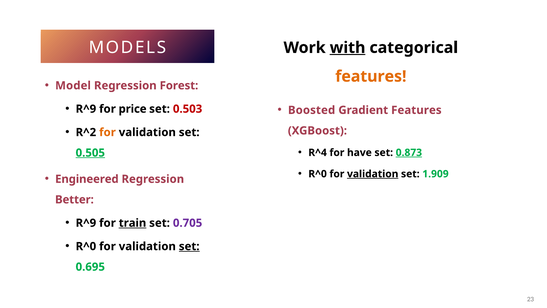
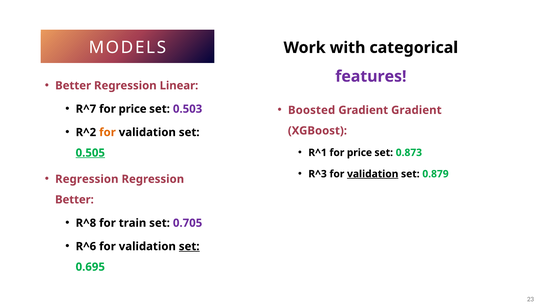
with underline: present -> none (348, 48)
features colour: orange -> purple (371, 76)
Model: Model -> Better (73, 85)
Forest: Forest -> Linear (179, 85)
R^9: R^9 -> R^7 (86, 109)
0.503 colour: red -> purple (188, 109)
Gradient Features: Features -> Gradient (416, 110)
R^4: R^4 -> R^1 (318, 152)
have: have -> price (359, 152)
0.873 underline: present -> none (409, 152)
R^0: R^0 -> R^3 (318, 174)
1.909: 1.909 -> 0.879 (435, 174)
Engineered: Engineered -> Regression (87, 179)
R^9: R^9 -> R^8 (86, 223)
train underline: present -> none (133, 223)
R^0: R^0 -> R^6 (86, 246)
